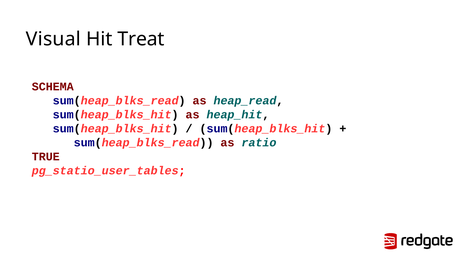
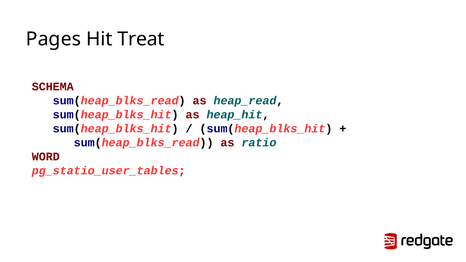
Visual: Visual -> Pages (53, 39)
TRUE: TRUE -> WORD (46, 157)
